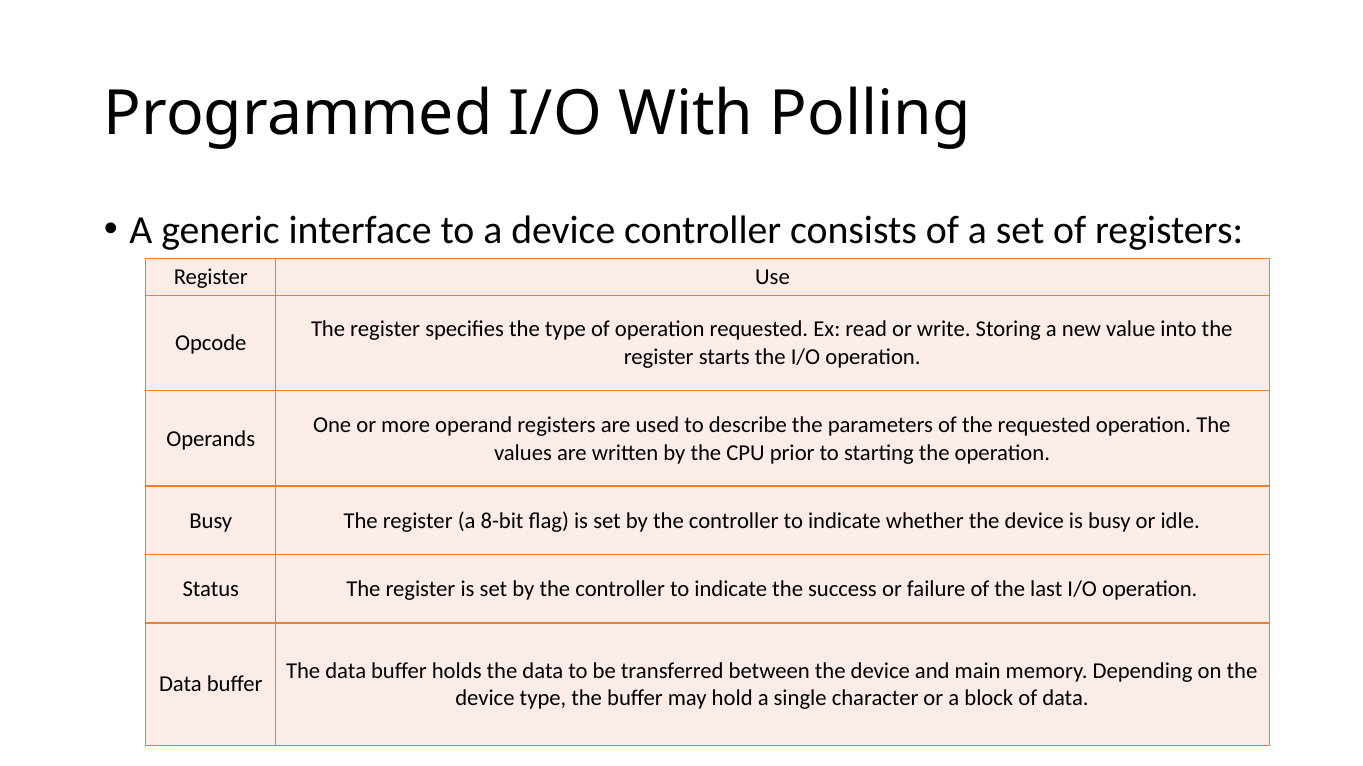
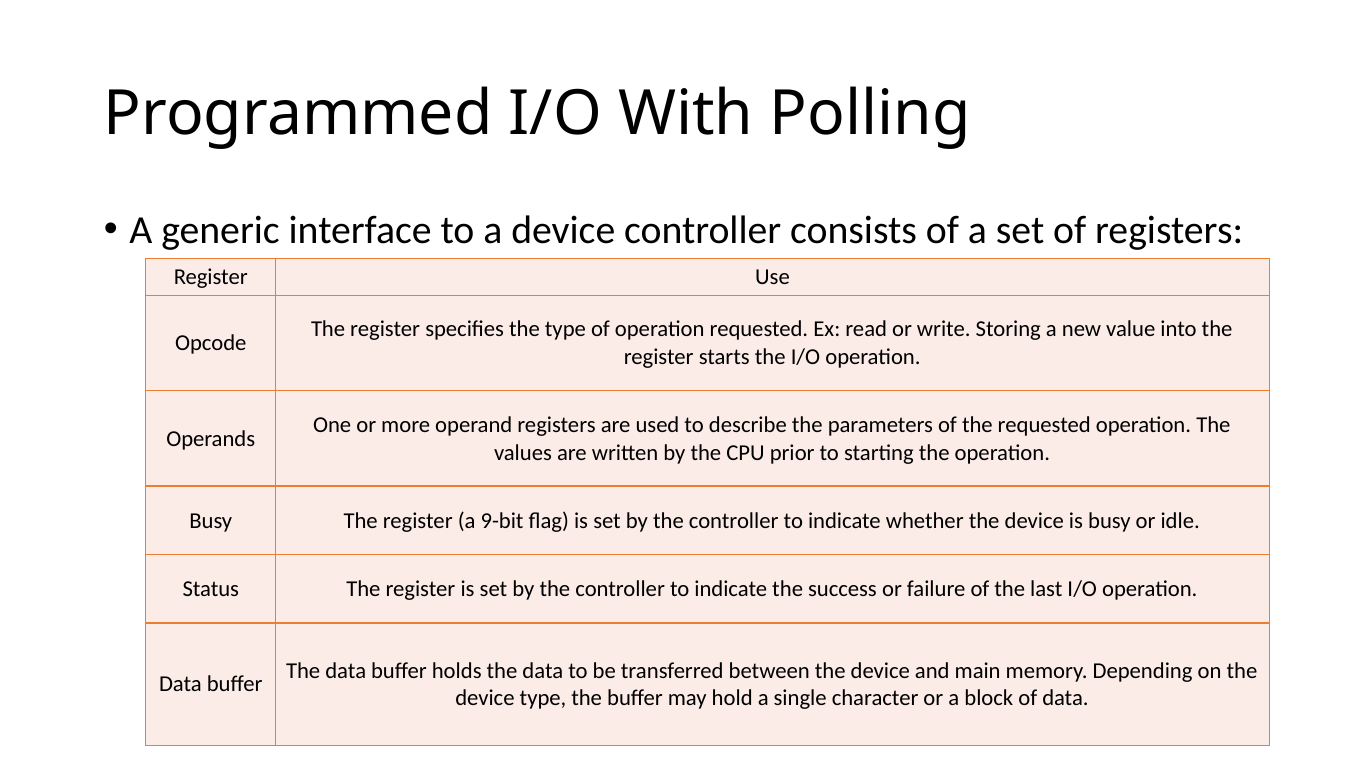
8-bit: 8-bit -> 9-bit (502, 521)
